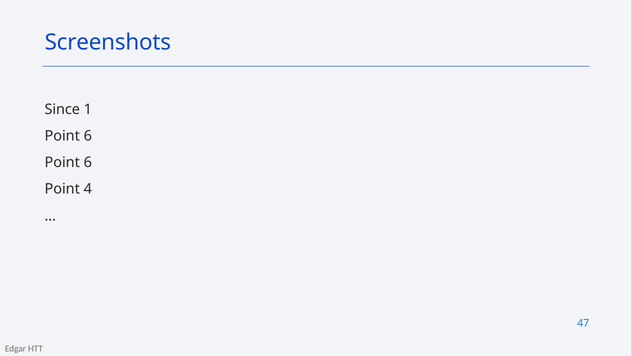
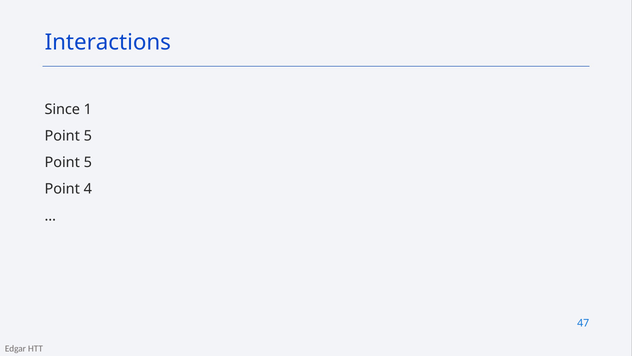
Screenshots: Screenshots -> Interactions (108, 42)
6: 6 -> 5 (88, 136)
6: 6 -> 5 (88, 162)
